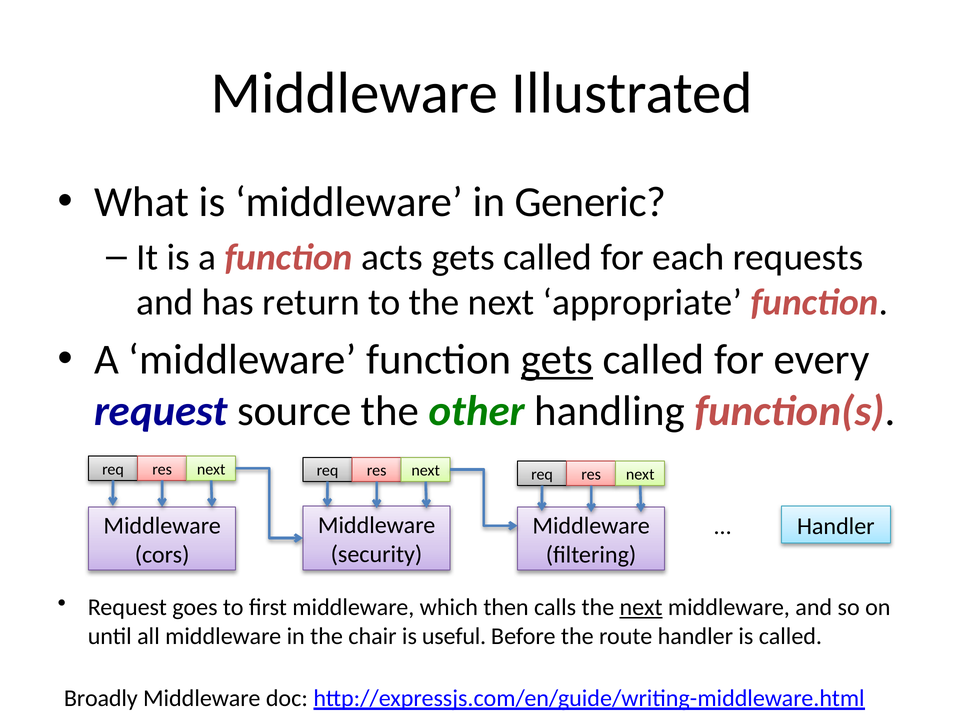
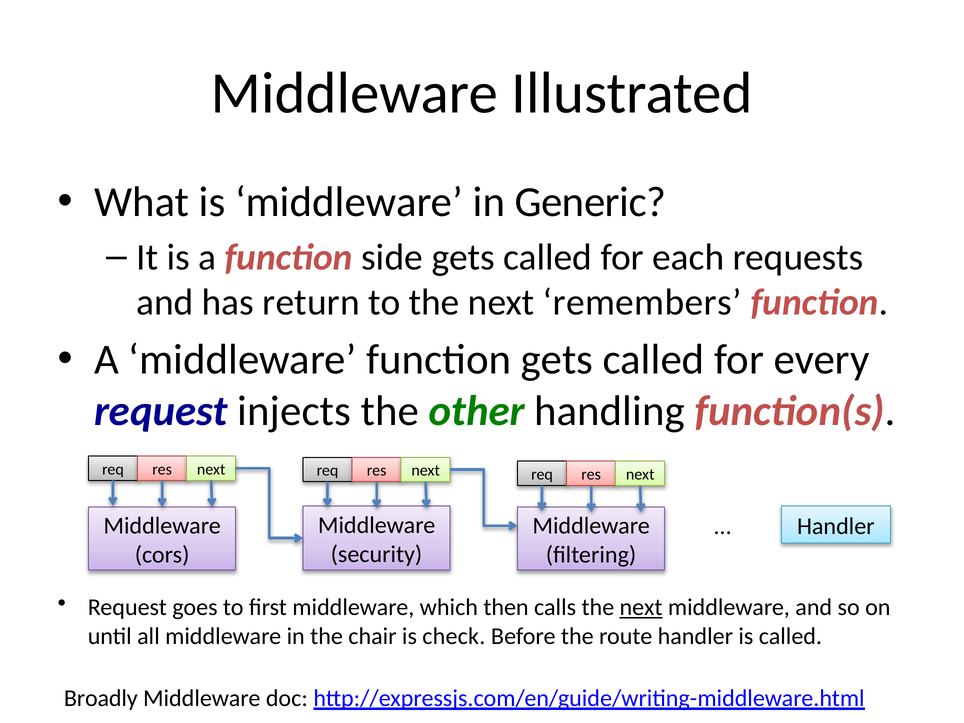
acts: acts -> side (392, 258)
appropriate: appropriate -> remembers (642, 303)
gets underline: present -> none (557, 360)
source: source -> injects (294, 411)
useful: useful -> check (454, 636)
